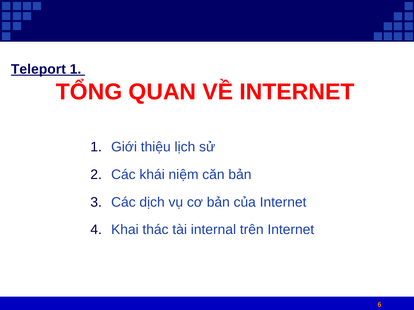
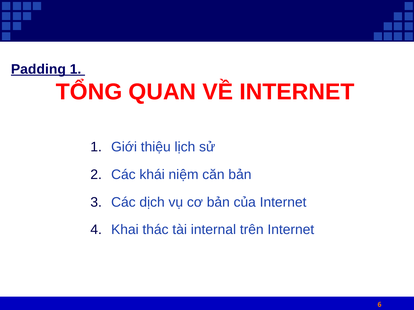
Teleport: Teleport -> Padding (38, 69)
